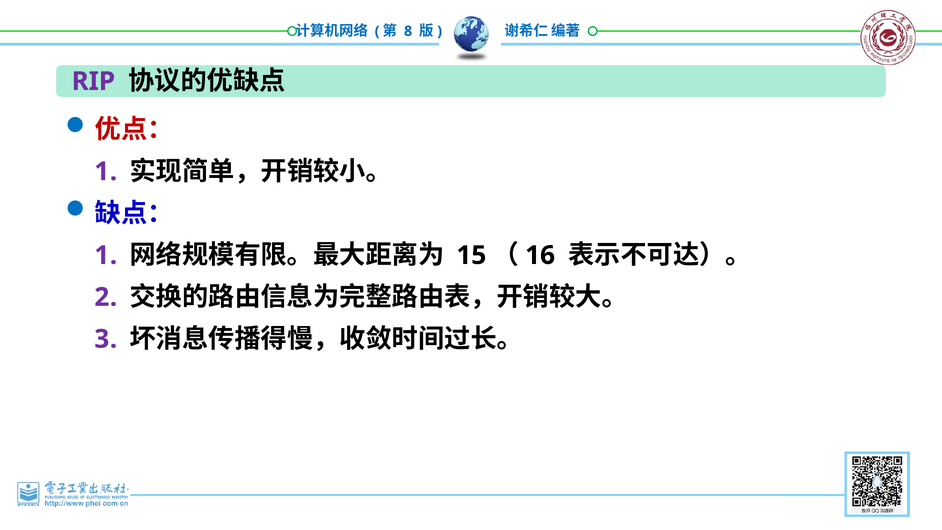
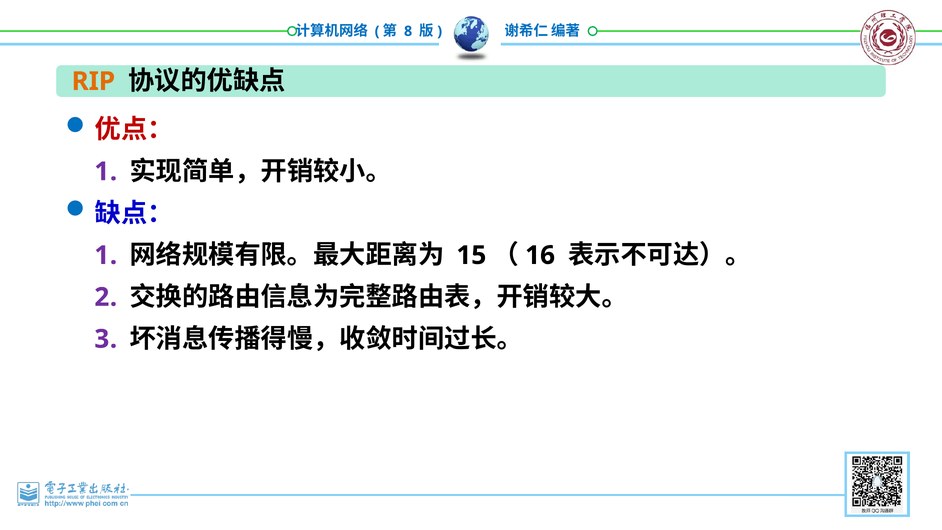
RIP colour: purple -> orange (93, 81)
